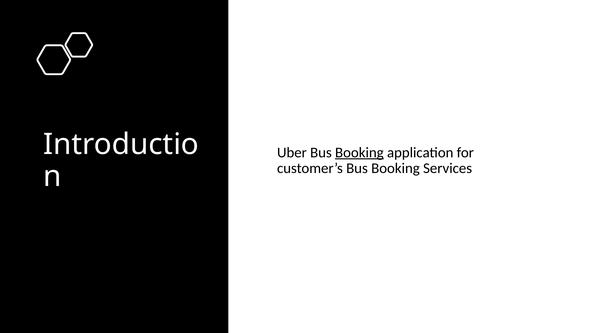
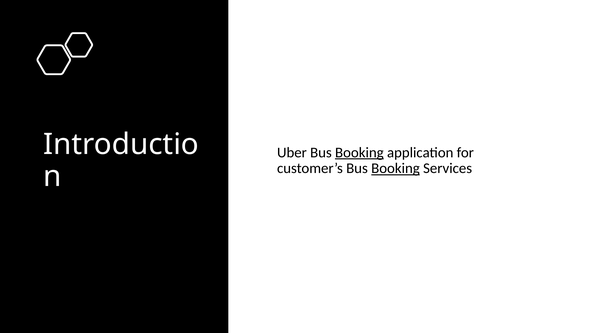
Booking underline: none -> present (395, 169)
